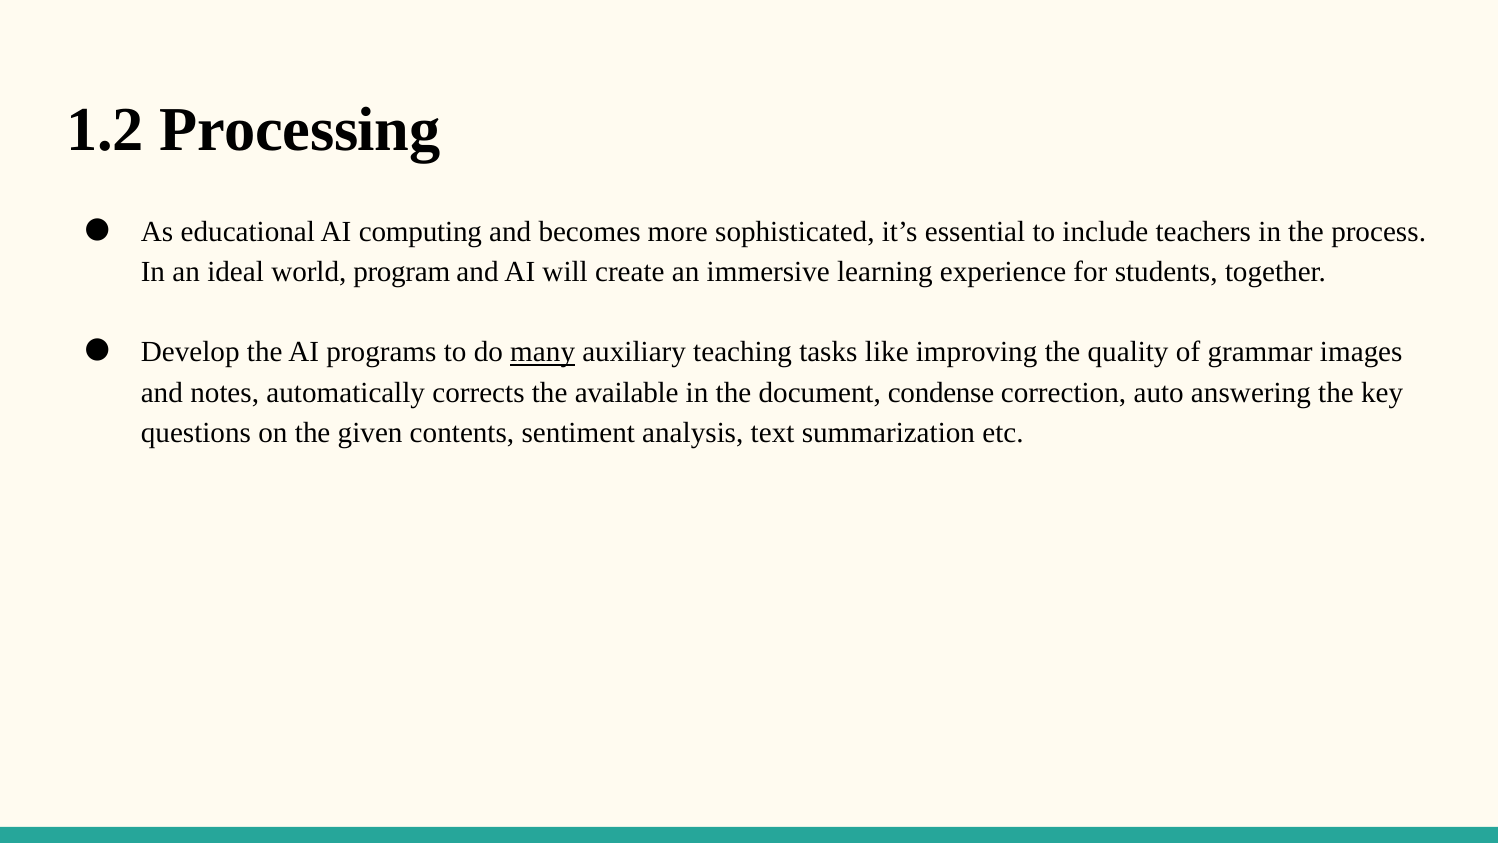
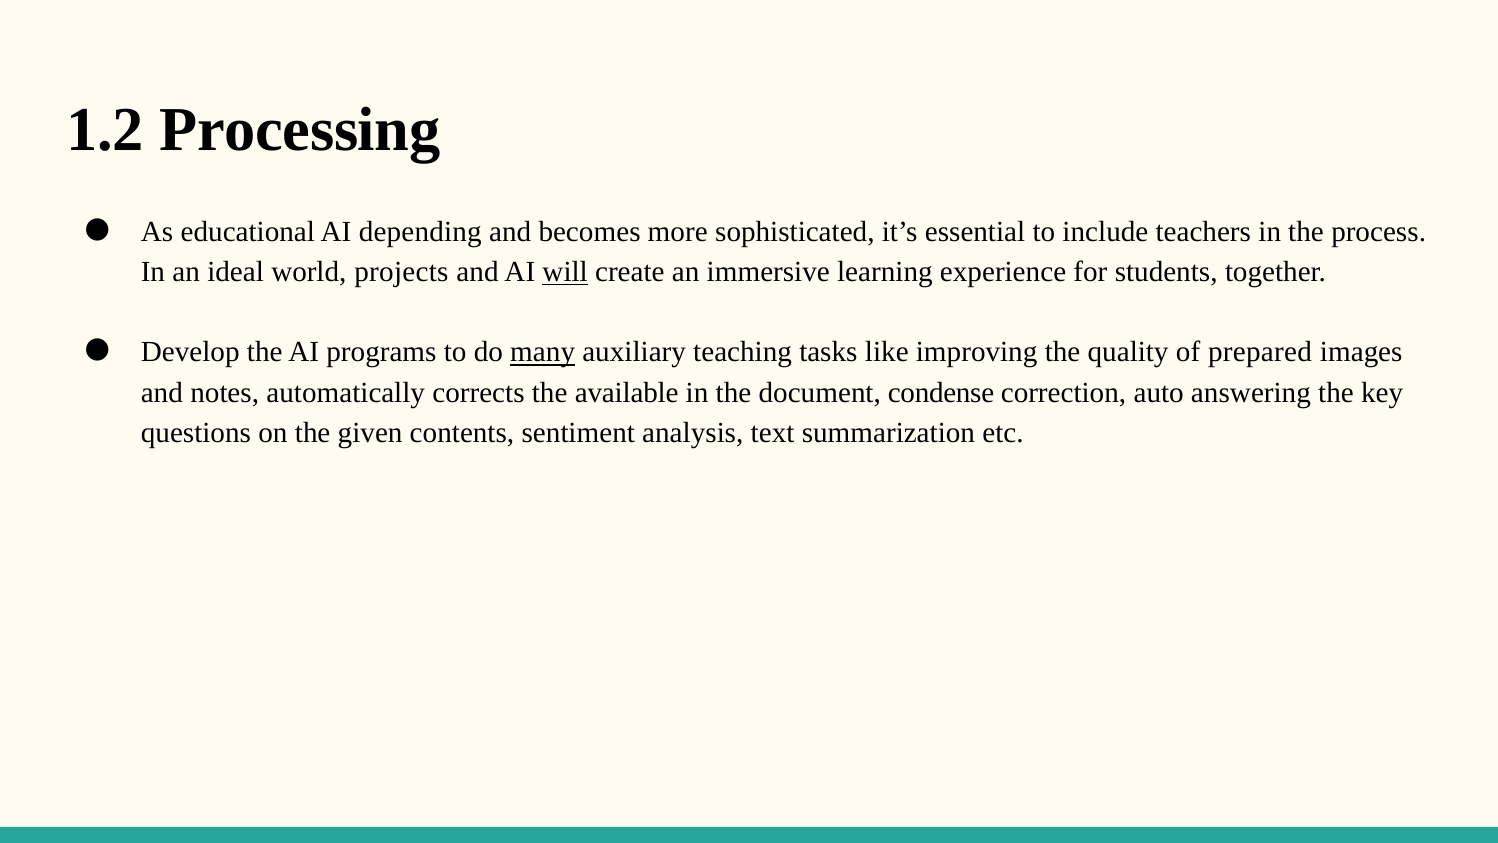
computing: computing -> depending (420, 232)
program: program -> projects (401, 272)
will underline: none -> present (565, 272)
grammar: grammar -> prepared (1260, 352)
